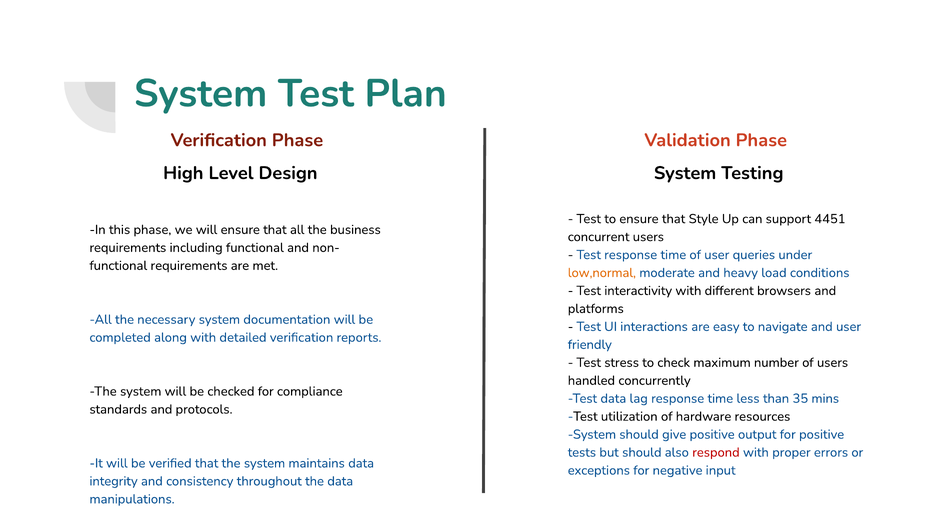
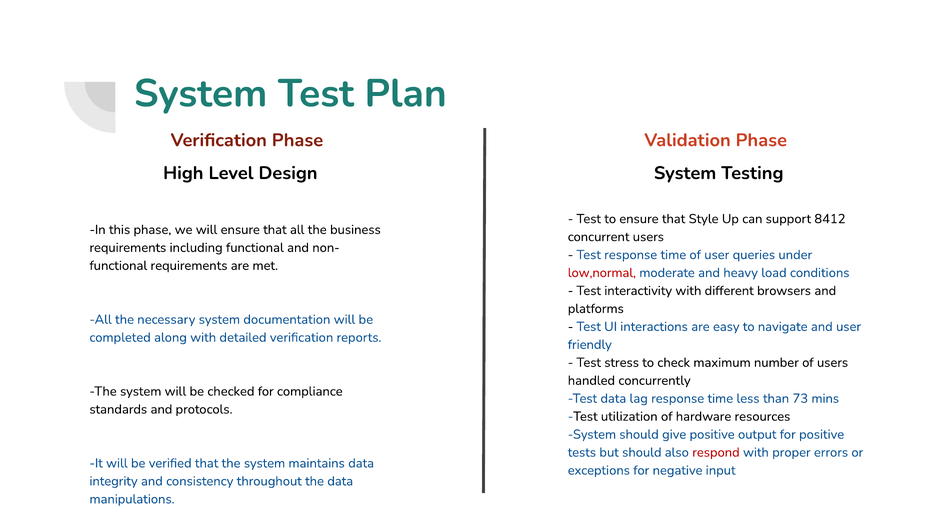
4451: 4451 -> 8412 (830, 219)
low,normal colour: orange -> red (602, 273)
35: 35 -> 73 (800, 399)
